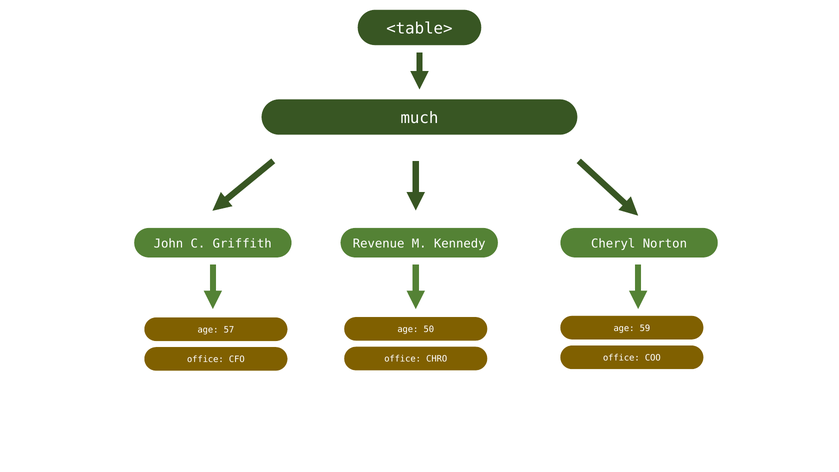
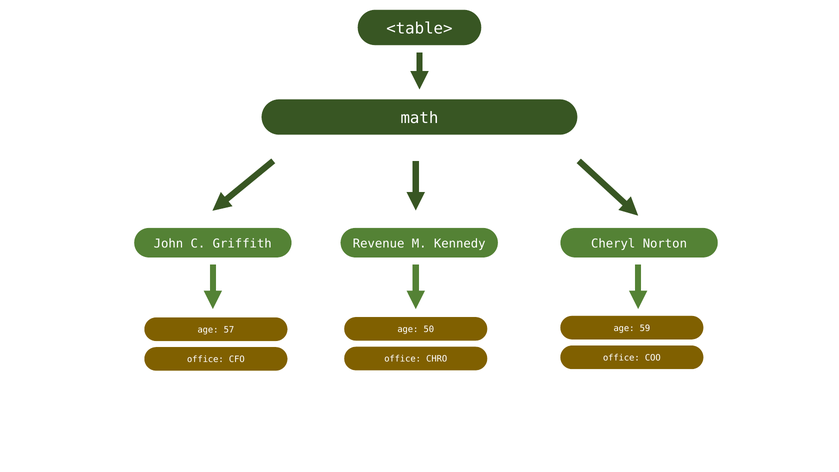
much: much -> math (419, 118)
